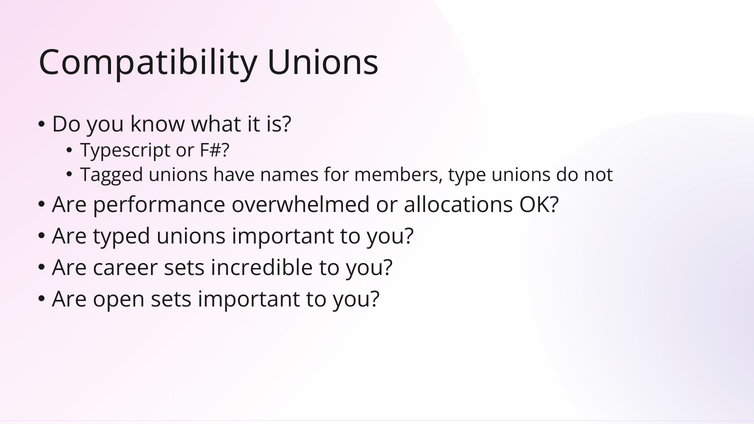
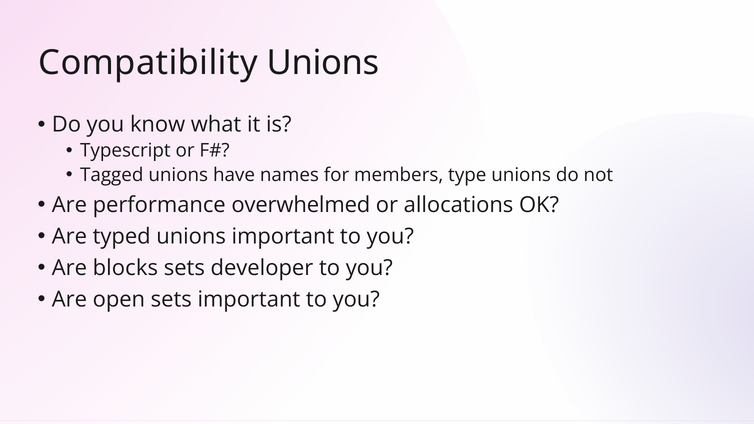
career: career -> blocks (125, 268)
incredible: incredible -> developer (262, 268)
